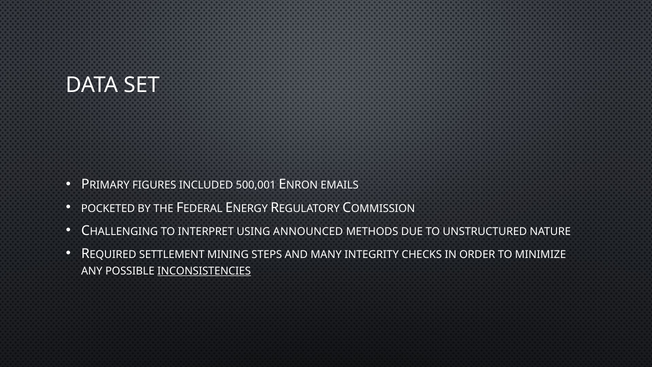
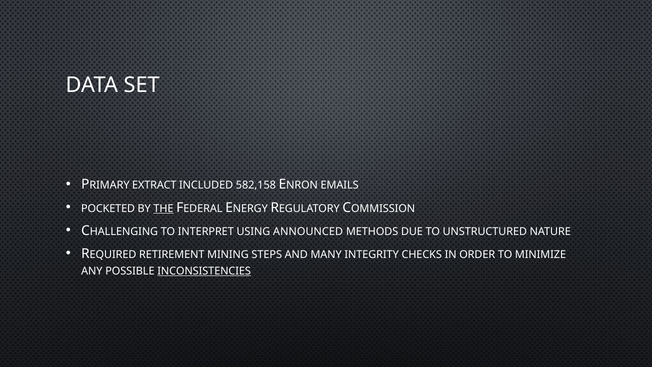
FIGURES: FIGURES -> EXTRACT (154, 185)
500,001: 500,001 -> 582,158 (256, 185)
THE underline: none -> present (163, 208)
SETTLEMENT: SETTLEMENT -> RETIREMENT (172, 254)
